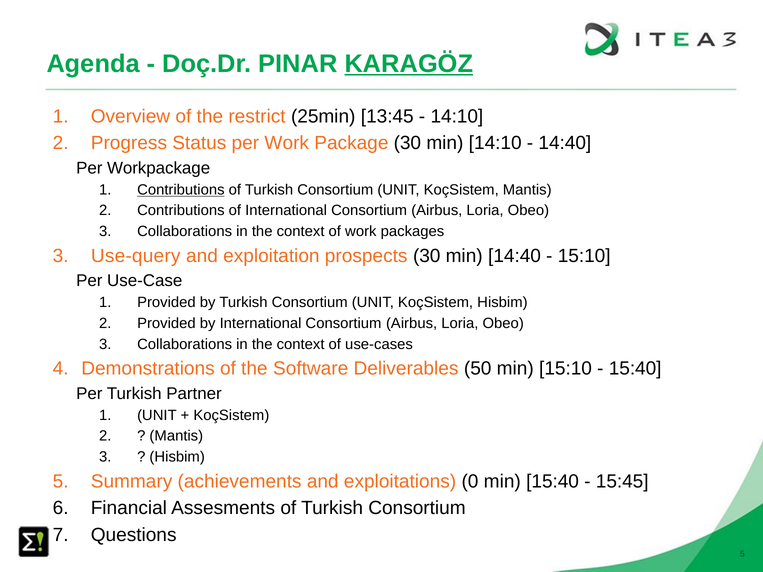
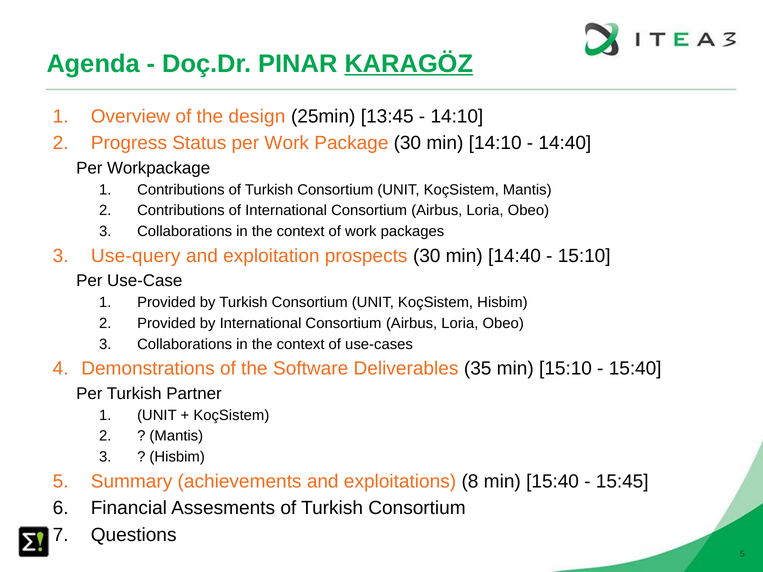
restrict: restrict -> design (257, 116)
Contributions underline: present -> none (181, 190)
50: 50 -> 35 (478, 369)
0: 0 -> 8 (470, 482)
